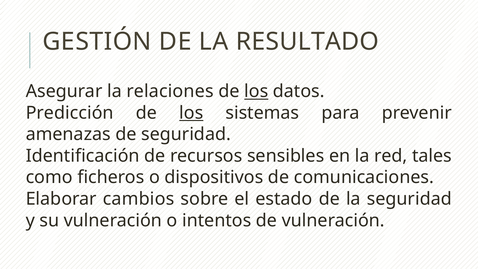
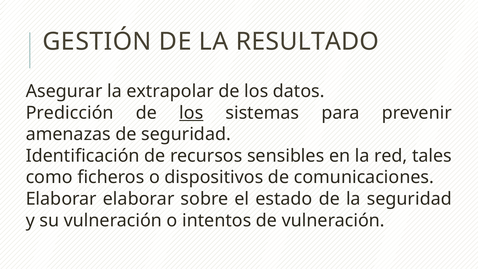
relaciones: relaciones -> extrapolar (170, 91)
los underline: present -> none (256, 91)
Elaborar cambios: cambios -> elaborar (139, 199)
